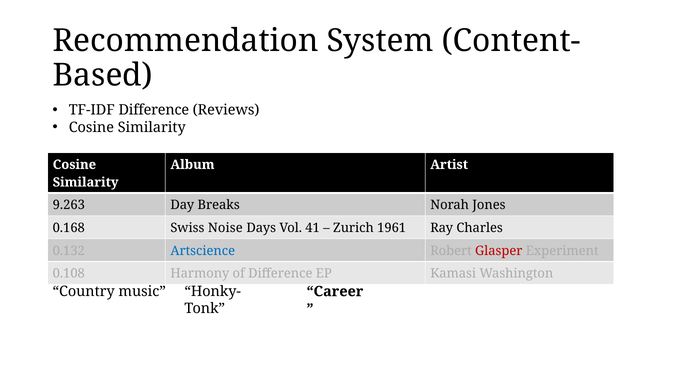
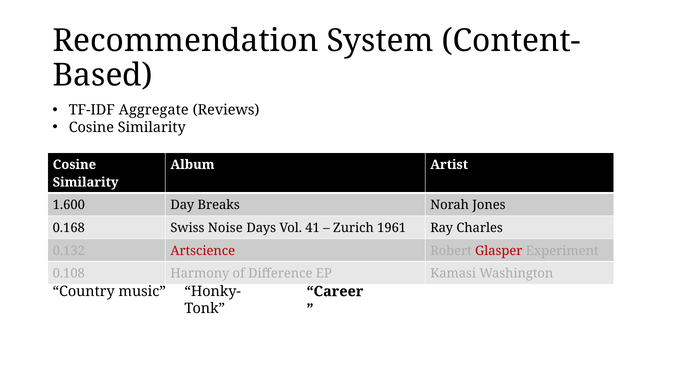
TF-IDF Difference: Difference -> Aggregate (154, 110)
9.263: 9.263 -> 1.600 (69, 205)
Artscience colour: blue -> red (203, 251)
